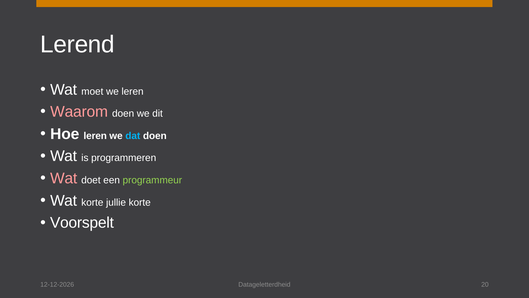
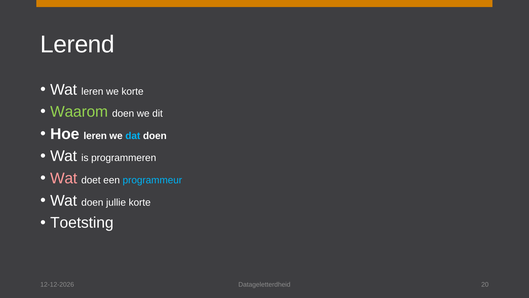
Wat moet: moet -> leren (92, 91)
we leren: leren -> korte (133, 91)
Waarom colour: pink -> light green (79, 112)
programmeur colour: light green -> light blue (152, 180)
Wat korte: korte -> doen (92, 202)
Voorspelt: Voorspelt -> Toetsting (82, 223)
